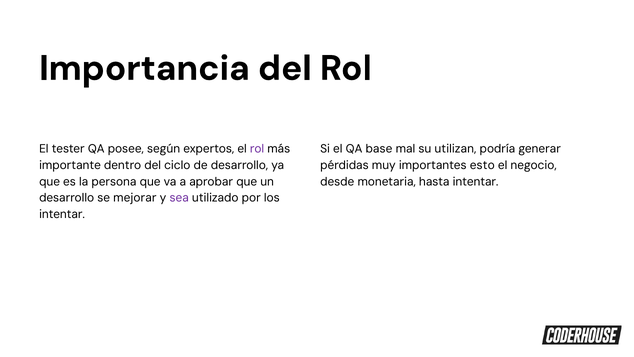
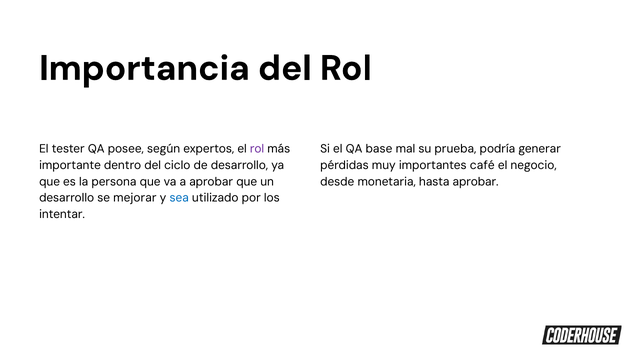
utilizan: utilizan -> prueba (455, 149)
esto: esto -> café (482, 165)
hasta intentar: intentar -> aprobar (476, 181)
sea colour: purple -> blue (179, 198)
